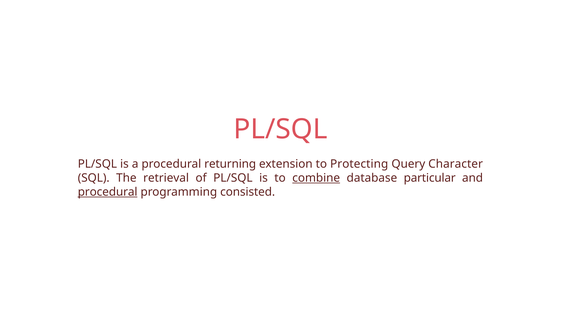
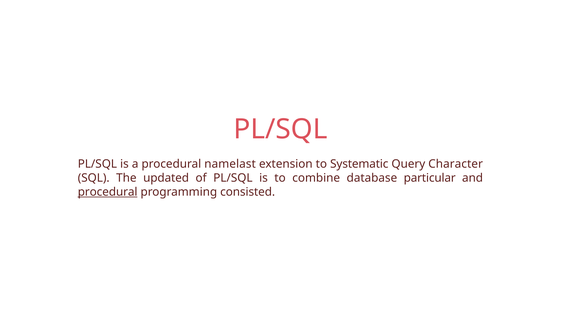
returning: returning -> namelast (230, 164)
Protecting: Protecting -> Systematic (359, 164)
retrieval: retrieval -> updated (166, 178)
combine underline: present -> none (316, 178)
